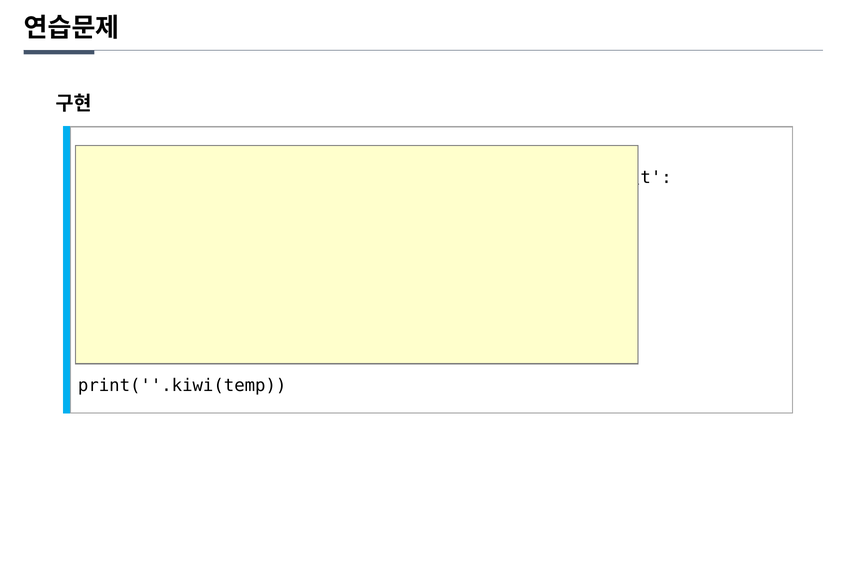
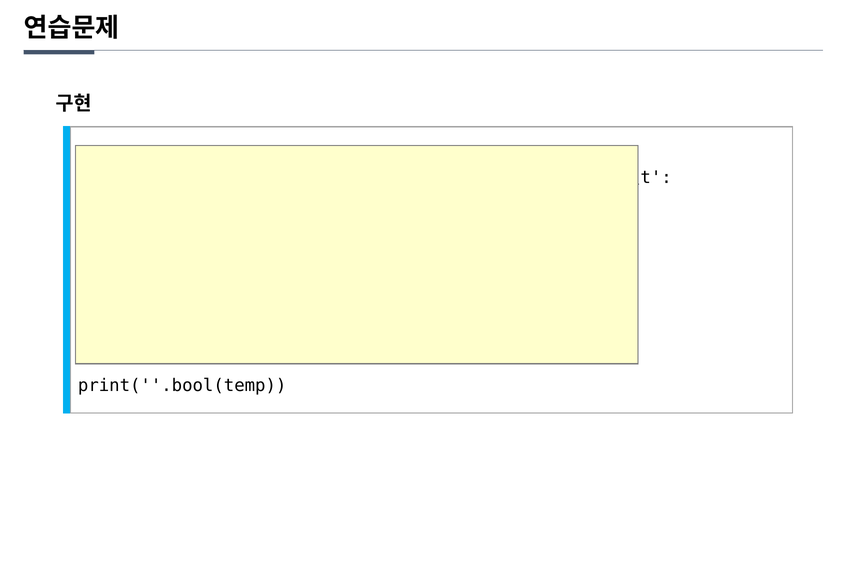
print(''.kiwi(temp: print(''.kiwi(temp -> print(''.bool(temp (182, 385)
